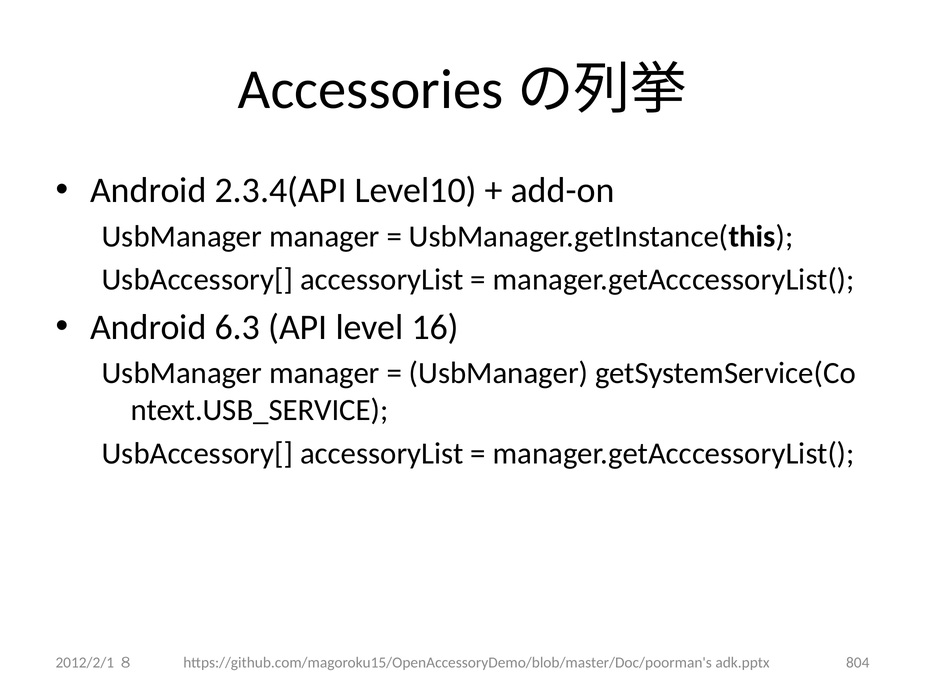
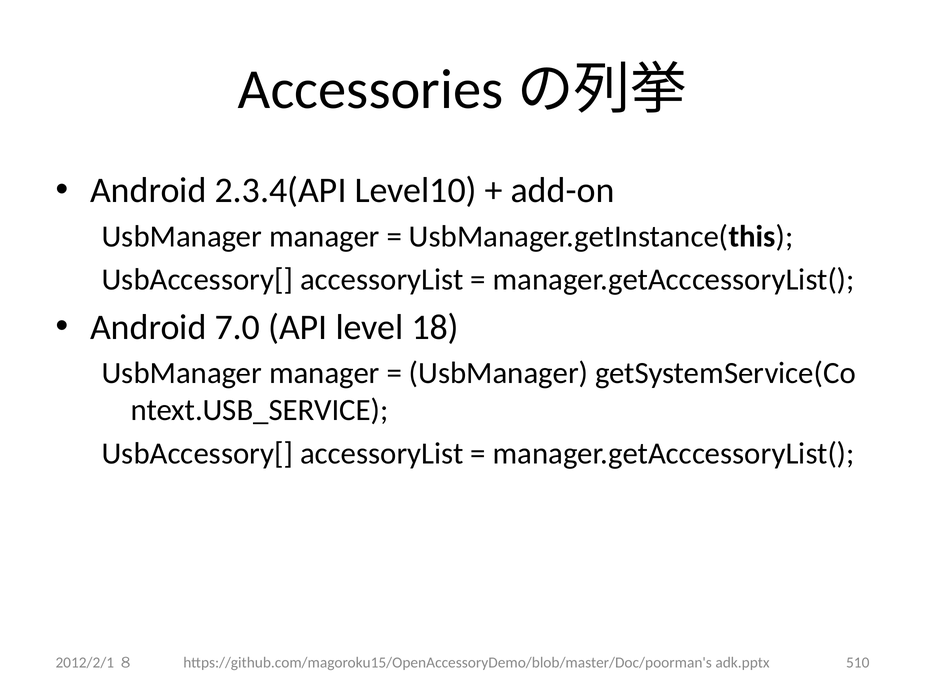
6.3: 6.3 -> 7.0 (237, 327)
16: 16 -> 18 (435, 327)
804: 804 -> 510 (858, 662)
